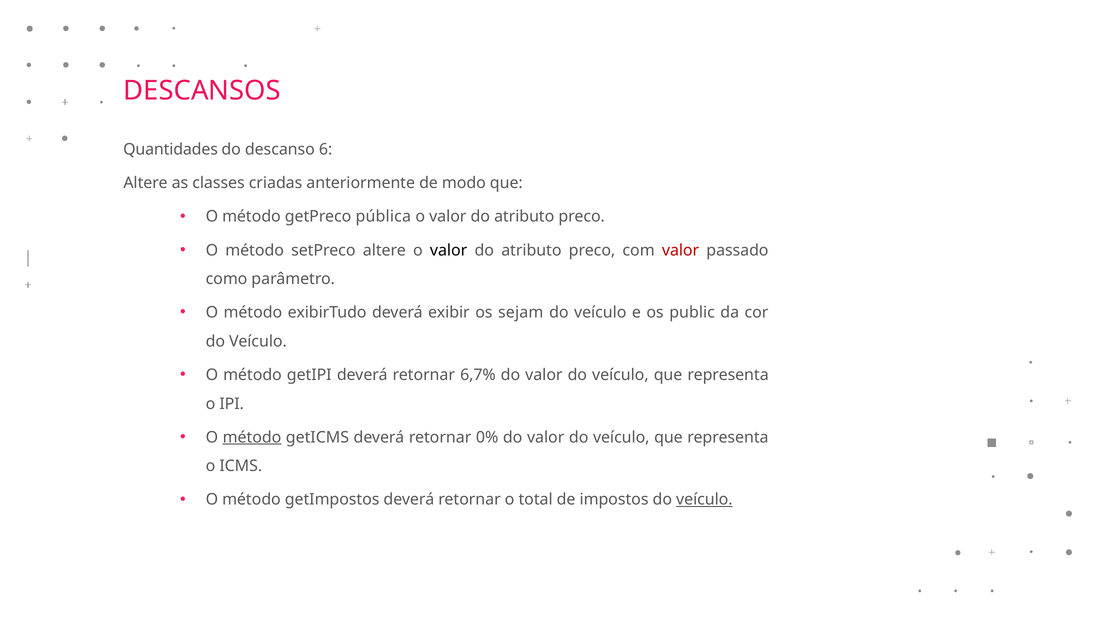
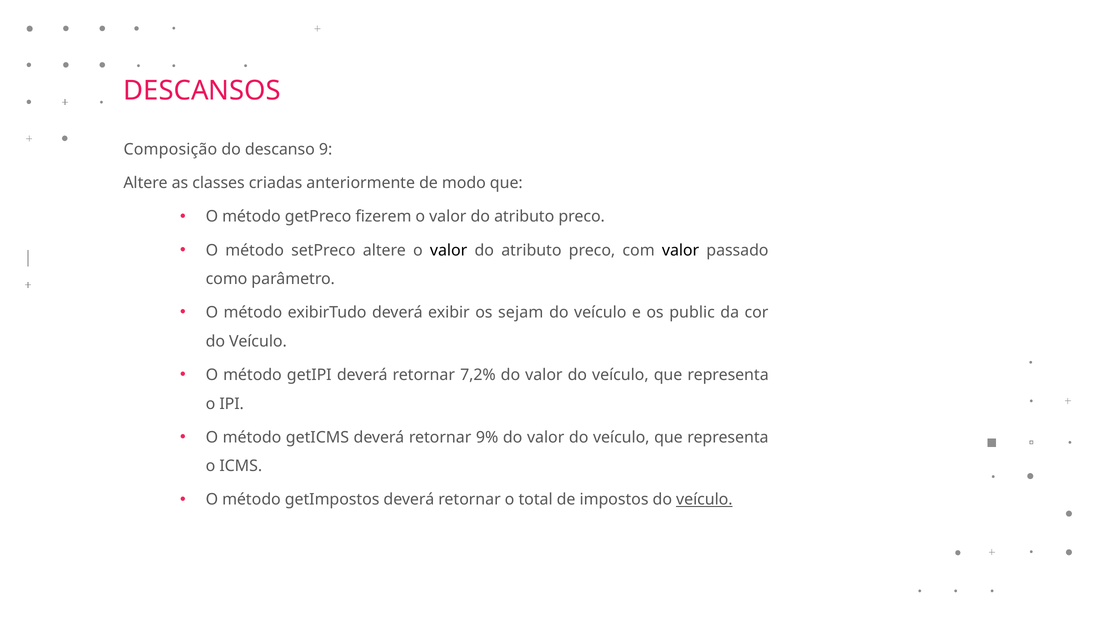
Quantidades: Quantidades -> Composição (170, 149)
6: 6 -> 9 (326, 149)
pública: pública -> fizerem (383, 217)
valor colour: red -> black (681, 250)
6,7%: 6,7% -> 7,2% (478, 375)
método underline: present -> none (252, 437)
0%: 0% -> 9% (487, 437)
